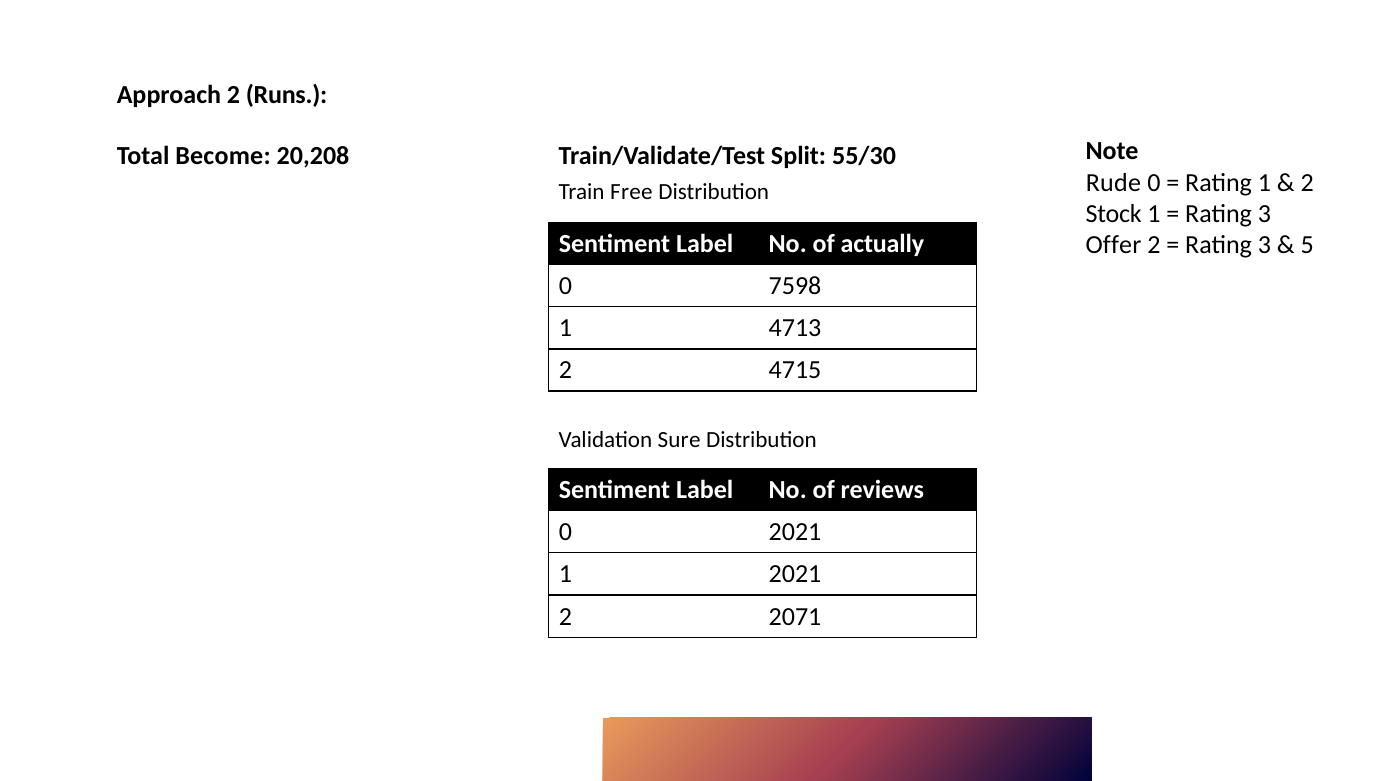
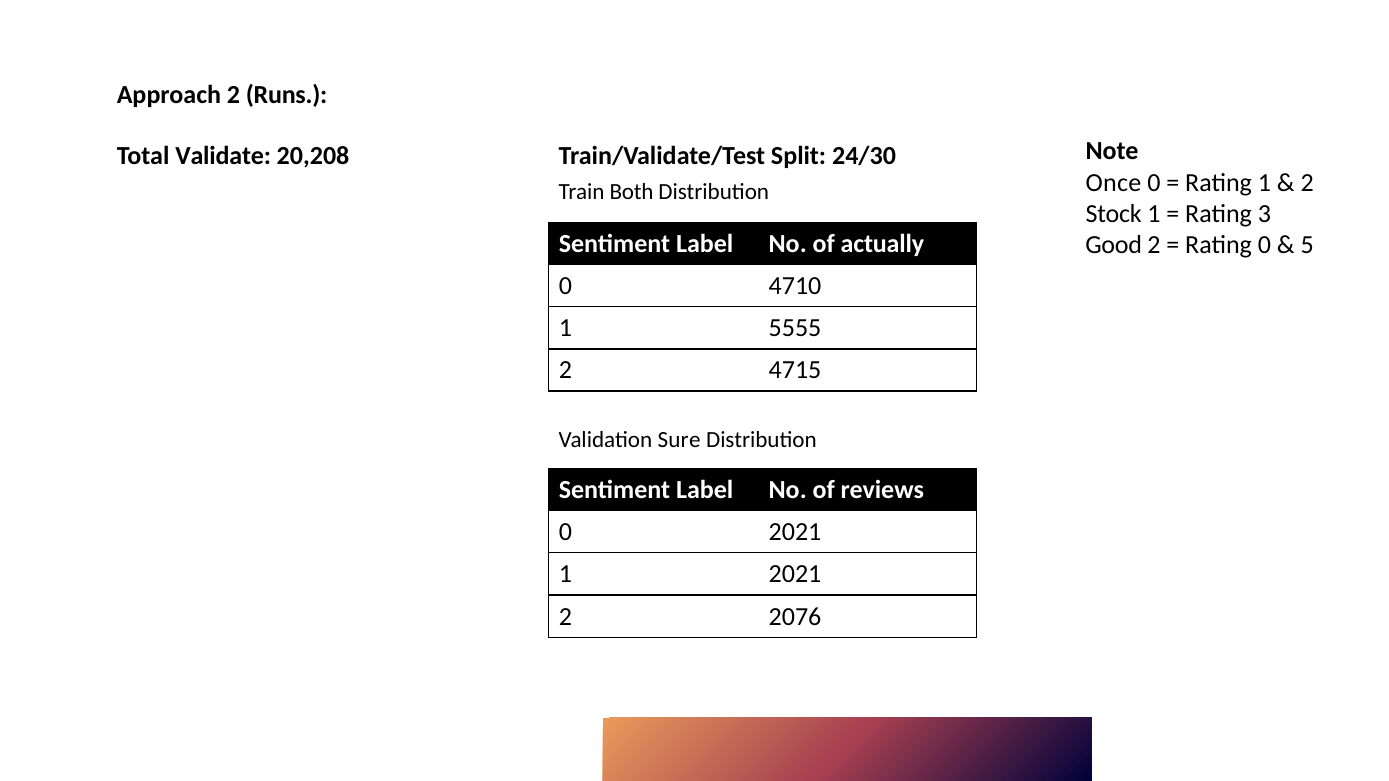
Become: Become -> Validate (223, 156)
55/30: 55/30 -> 24/30 (864, 156)
Rude: Rude -> Once (1113, 183)
Free: Free -> Both (632, 191)
Offer: Offer -> Good (1114, 245)
3: 3 -> 0 (1265, 245)
7598: 7598 -> 4710 (795, 286)
4713: 4713 -> 5555 (795, 328)
2071: 2071 -> 2076 (795, 617)
